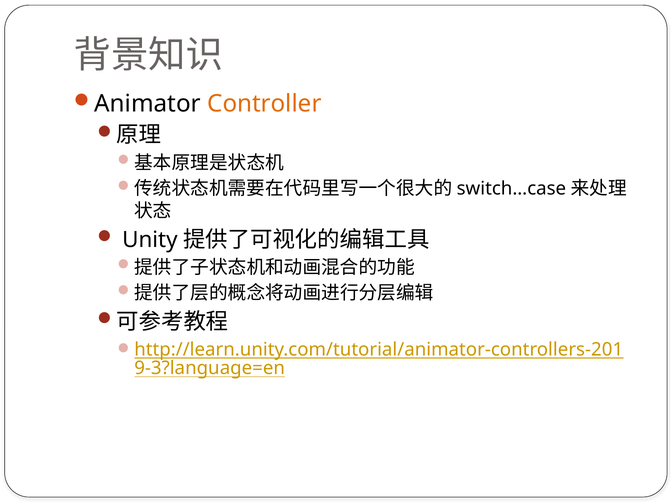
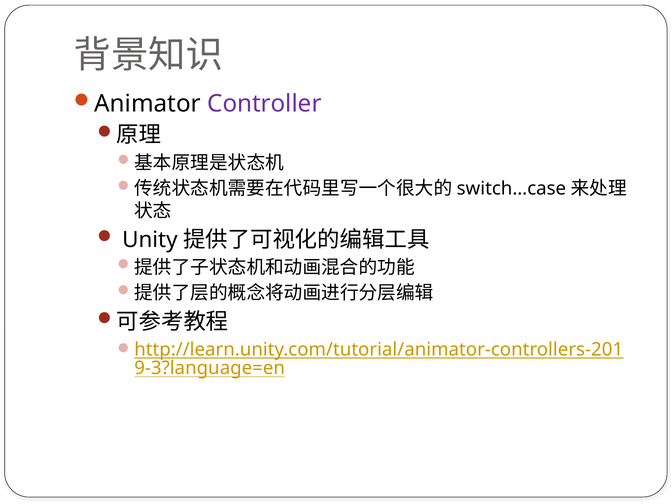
Controller colour: orange -> purple (264, 104)
